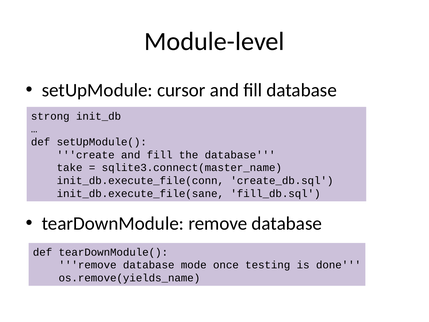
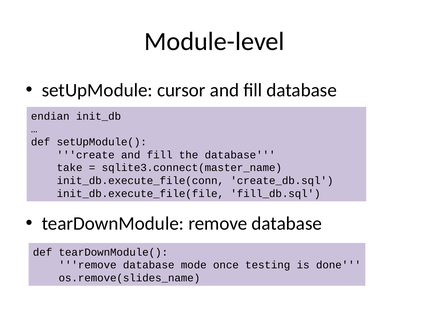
strong: strong -> endian (50, 116)
init_db.execute_file(sane: init_db.execute_file(sane -> init_db.execute_file(file (140, 193)
os.remove(yields_name: os.remove(yields_name -> os.remove(slides_name (129, 278)
